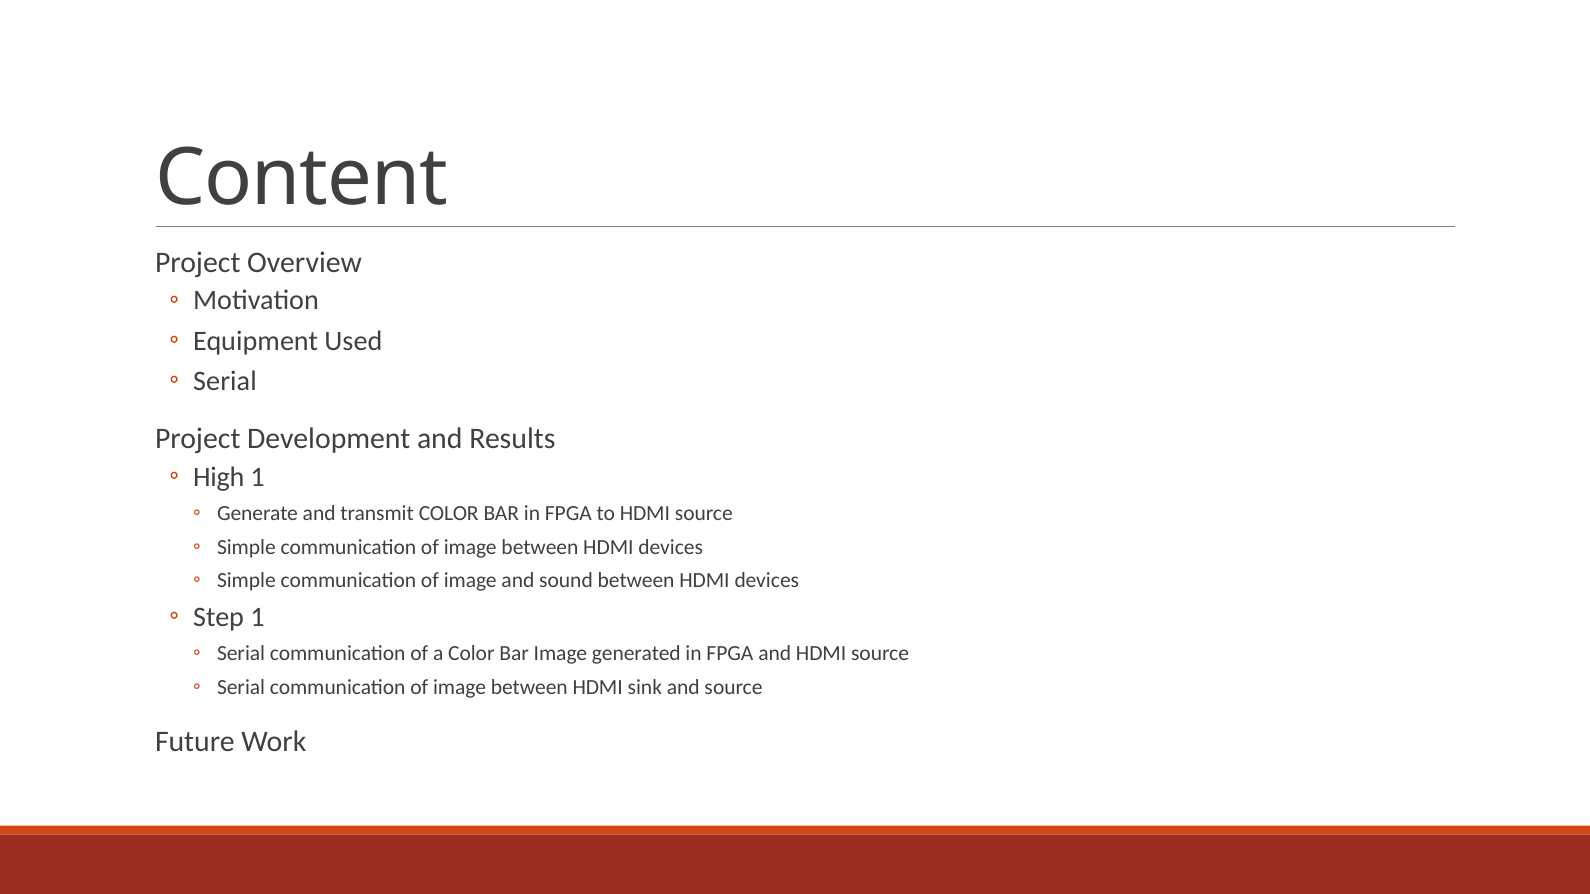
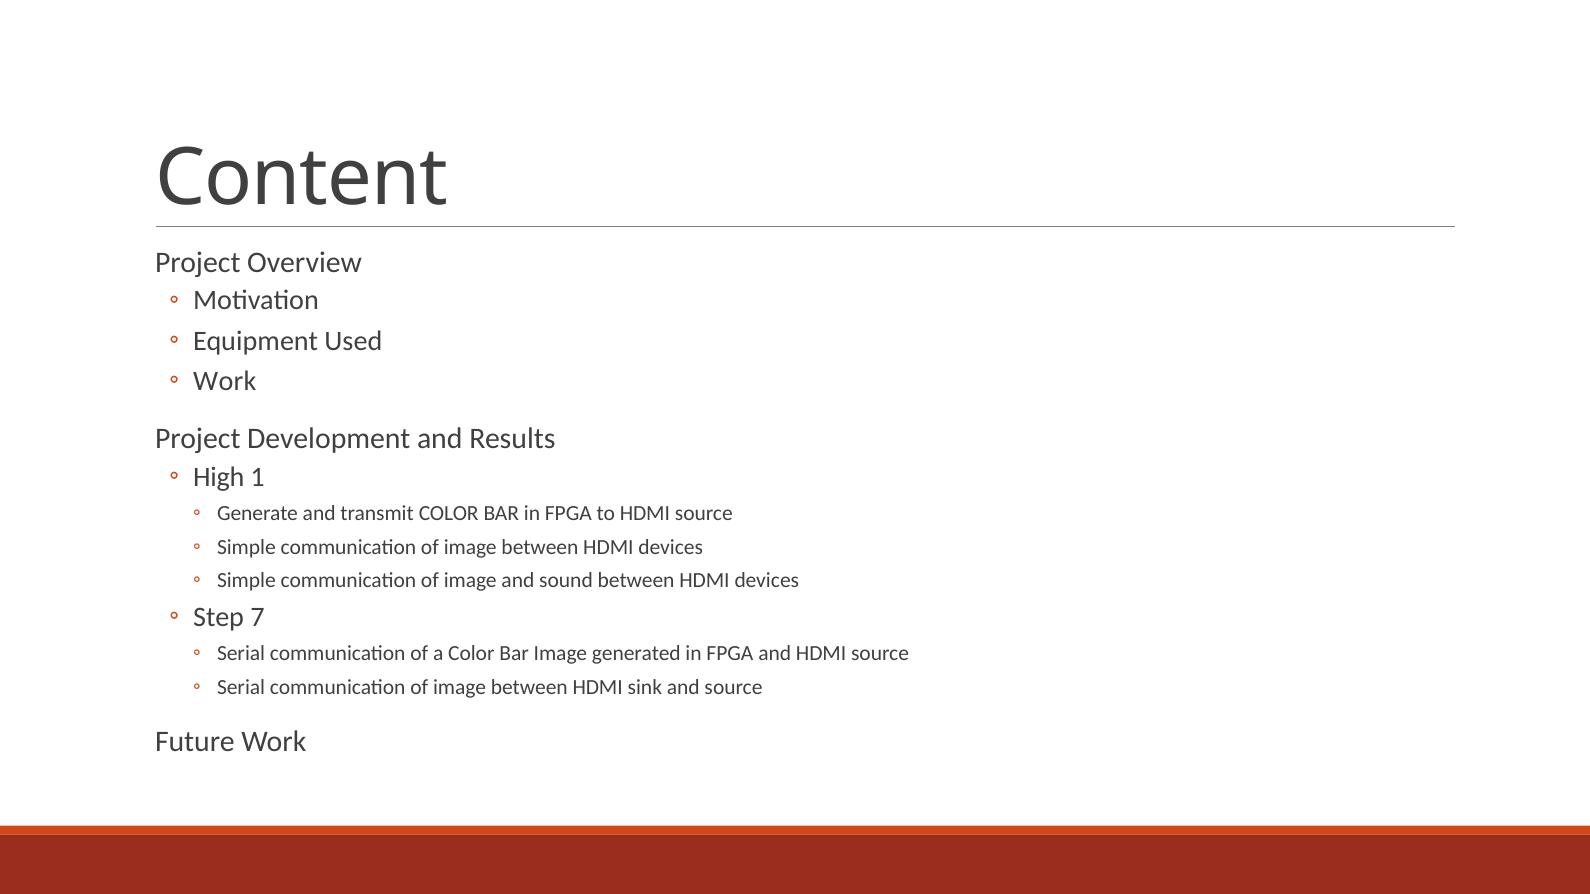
Serial: Serial -> Work (225, 381)
Step 1: 1 -> 7 (258, 617)
